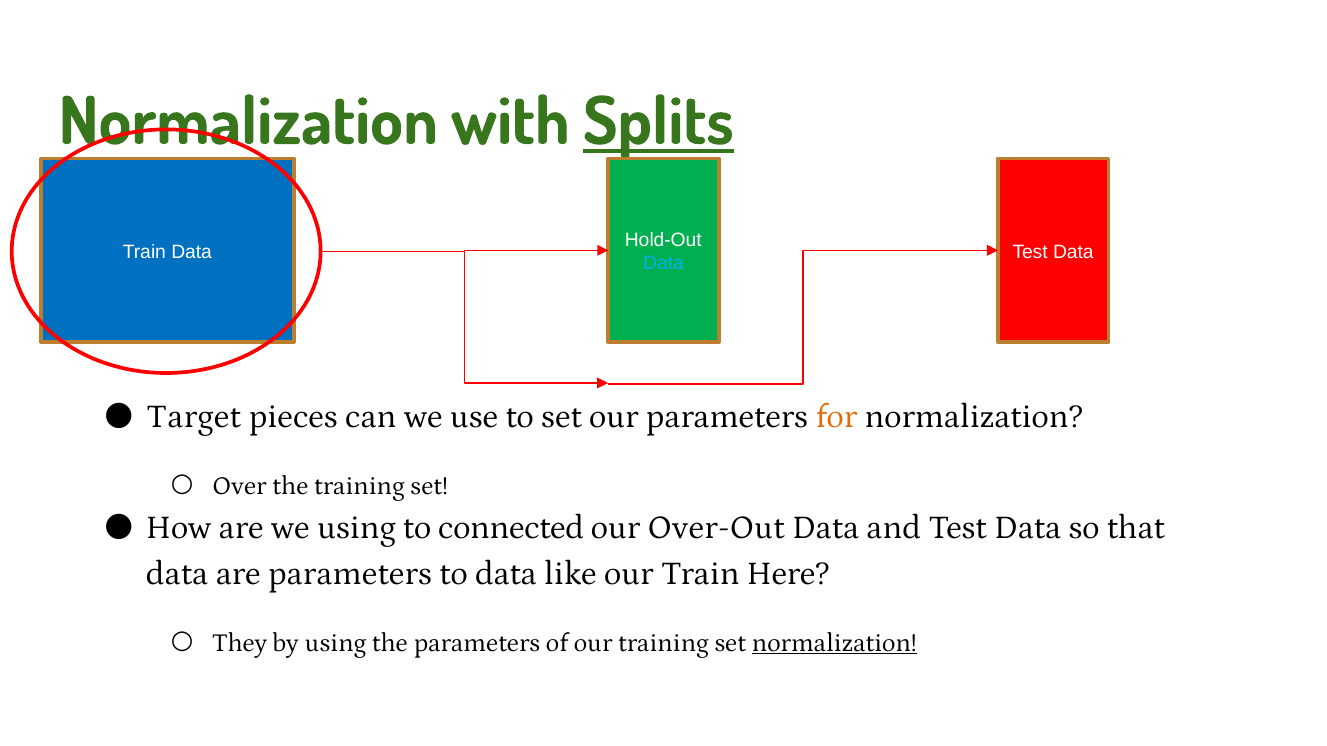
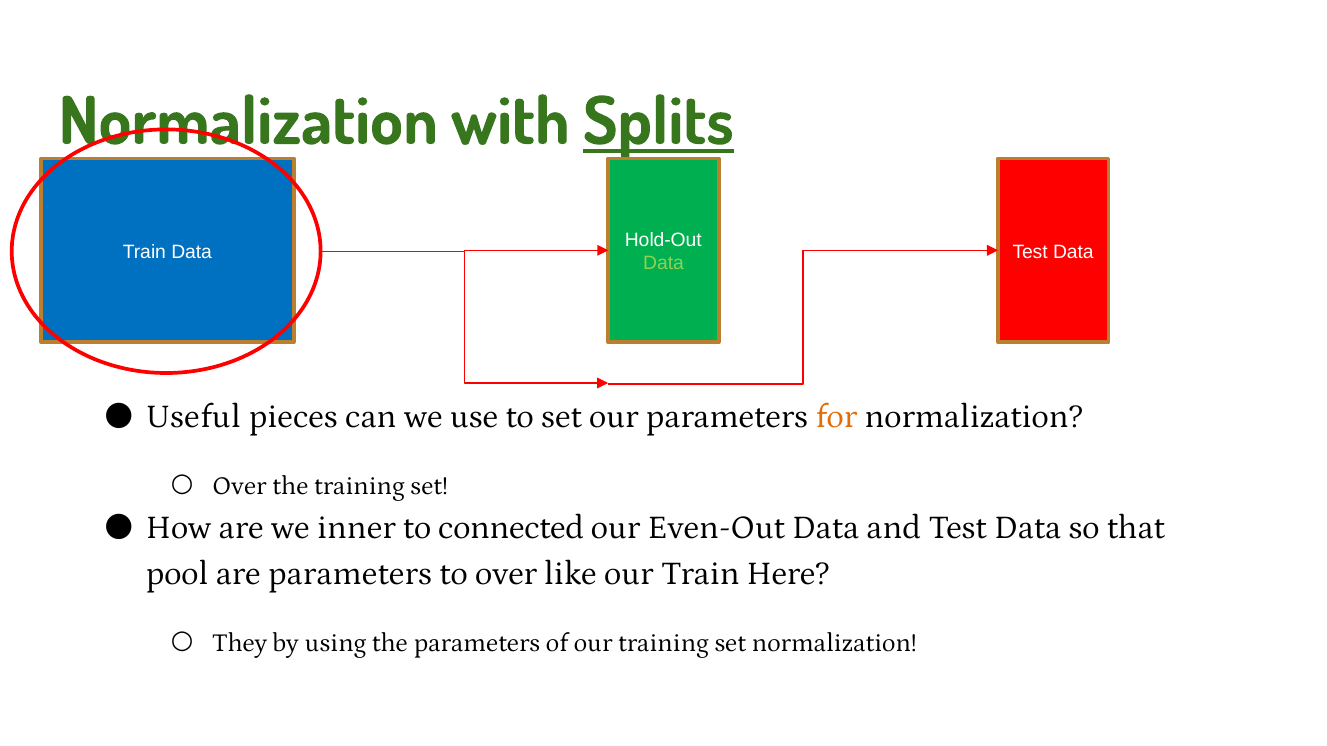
Data colour: light blue -> light green (664, 263)
Target: Target -> Useful (194, 417)
we using: using -> inner (356, 528)
Over-Out: Over-Out -> Even-Out (716, 528)
data: data -> pool (177, 574)
to data: data -> over (506, 574)
normalization underline: present -> none (834, 643)
